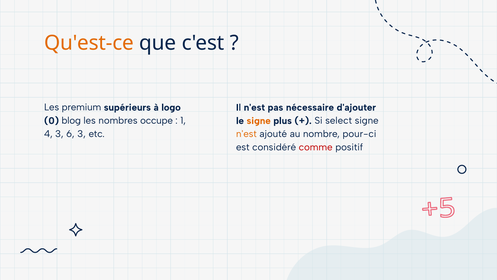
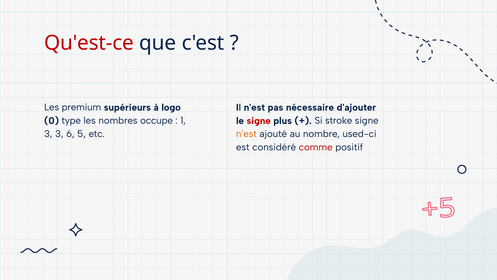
Qu'est-ce colour: orange -> red (89, 43)
blog: blog -> type (71, 121)
signe colour: orange -> red (259, 121)
select: select -> stroke (339, 121)
4: 4 -> 3 (48, 134)
6 3: 3 -> 5 (82, 134)
pour-ci: pour-ci -> used-ci (360, 134)
